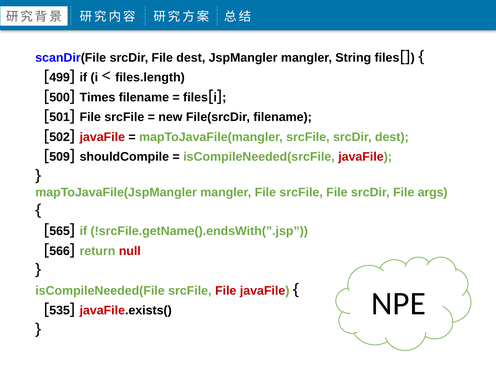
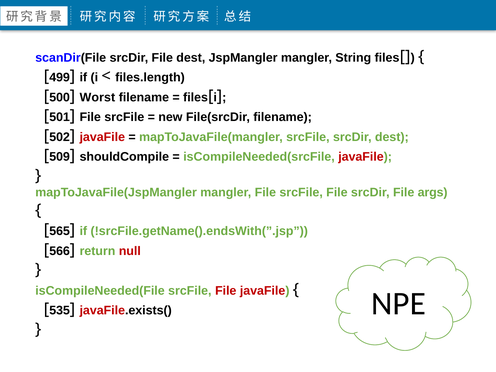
Times: Times -> Worst (97, 97)
